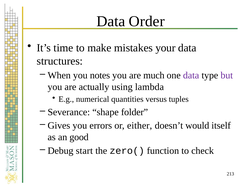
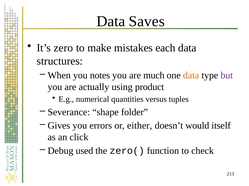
Order: Order -> Saves (147, 21)
time: time -> zero (63, 48)
your: your -> each (166, 48)
data colour: purple -> orange (191, 76)
lambda: lambda -> product (150, 87)
good: good -> click (79, 138)
start: start -> used (84, 151)
